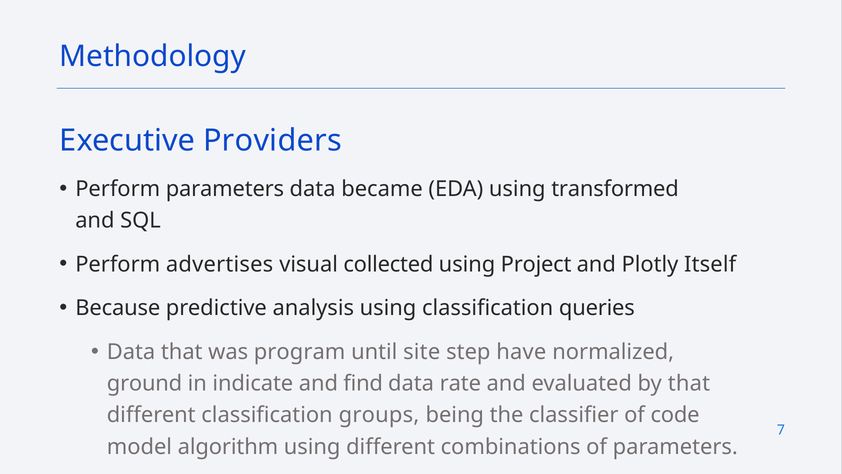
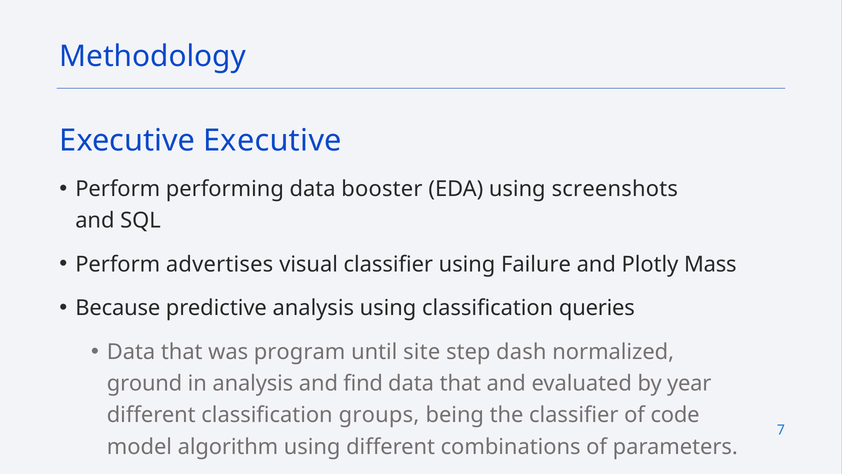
Executive Providers: Providers -> Executive (272, 140)
Perform parameters: parameters -> performing (225, 189)
became: became -> booster (382, 189)
transformed: transformed -> screenshots (615, 189)
visual collected: collected -> classifier (388, 264)
Project: Project -> Failure (536, 264)
Itself: Itself -> Mass (710, 264)
have: have -> dash (521, 352)
in indicate: indicate -> analysis (253, 383)
rate: rate -> that (460, 383)
by that: that -> year (689, 383)
